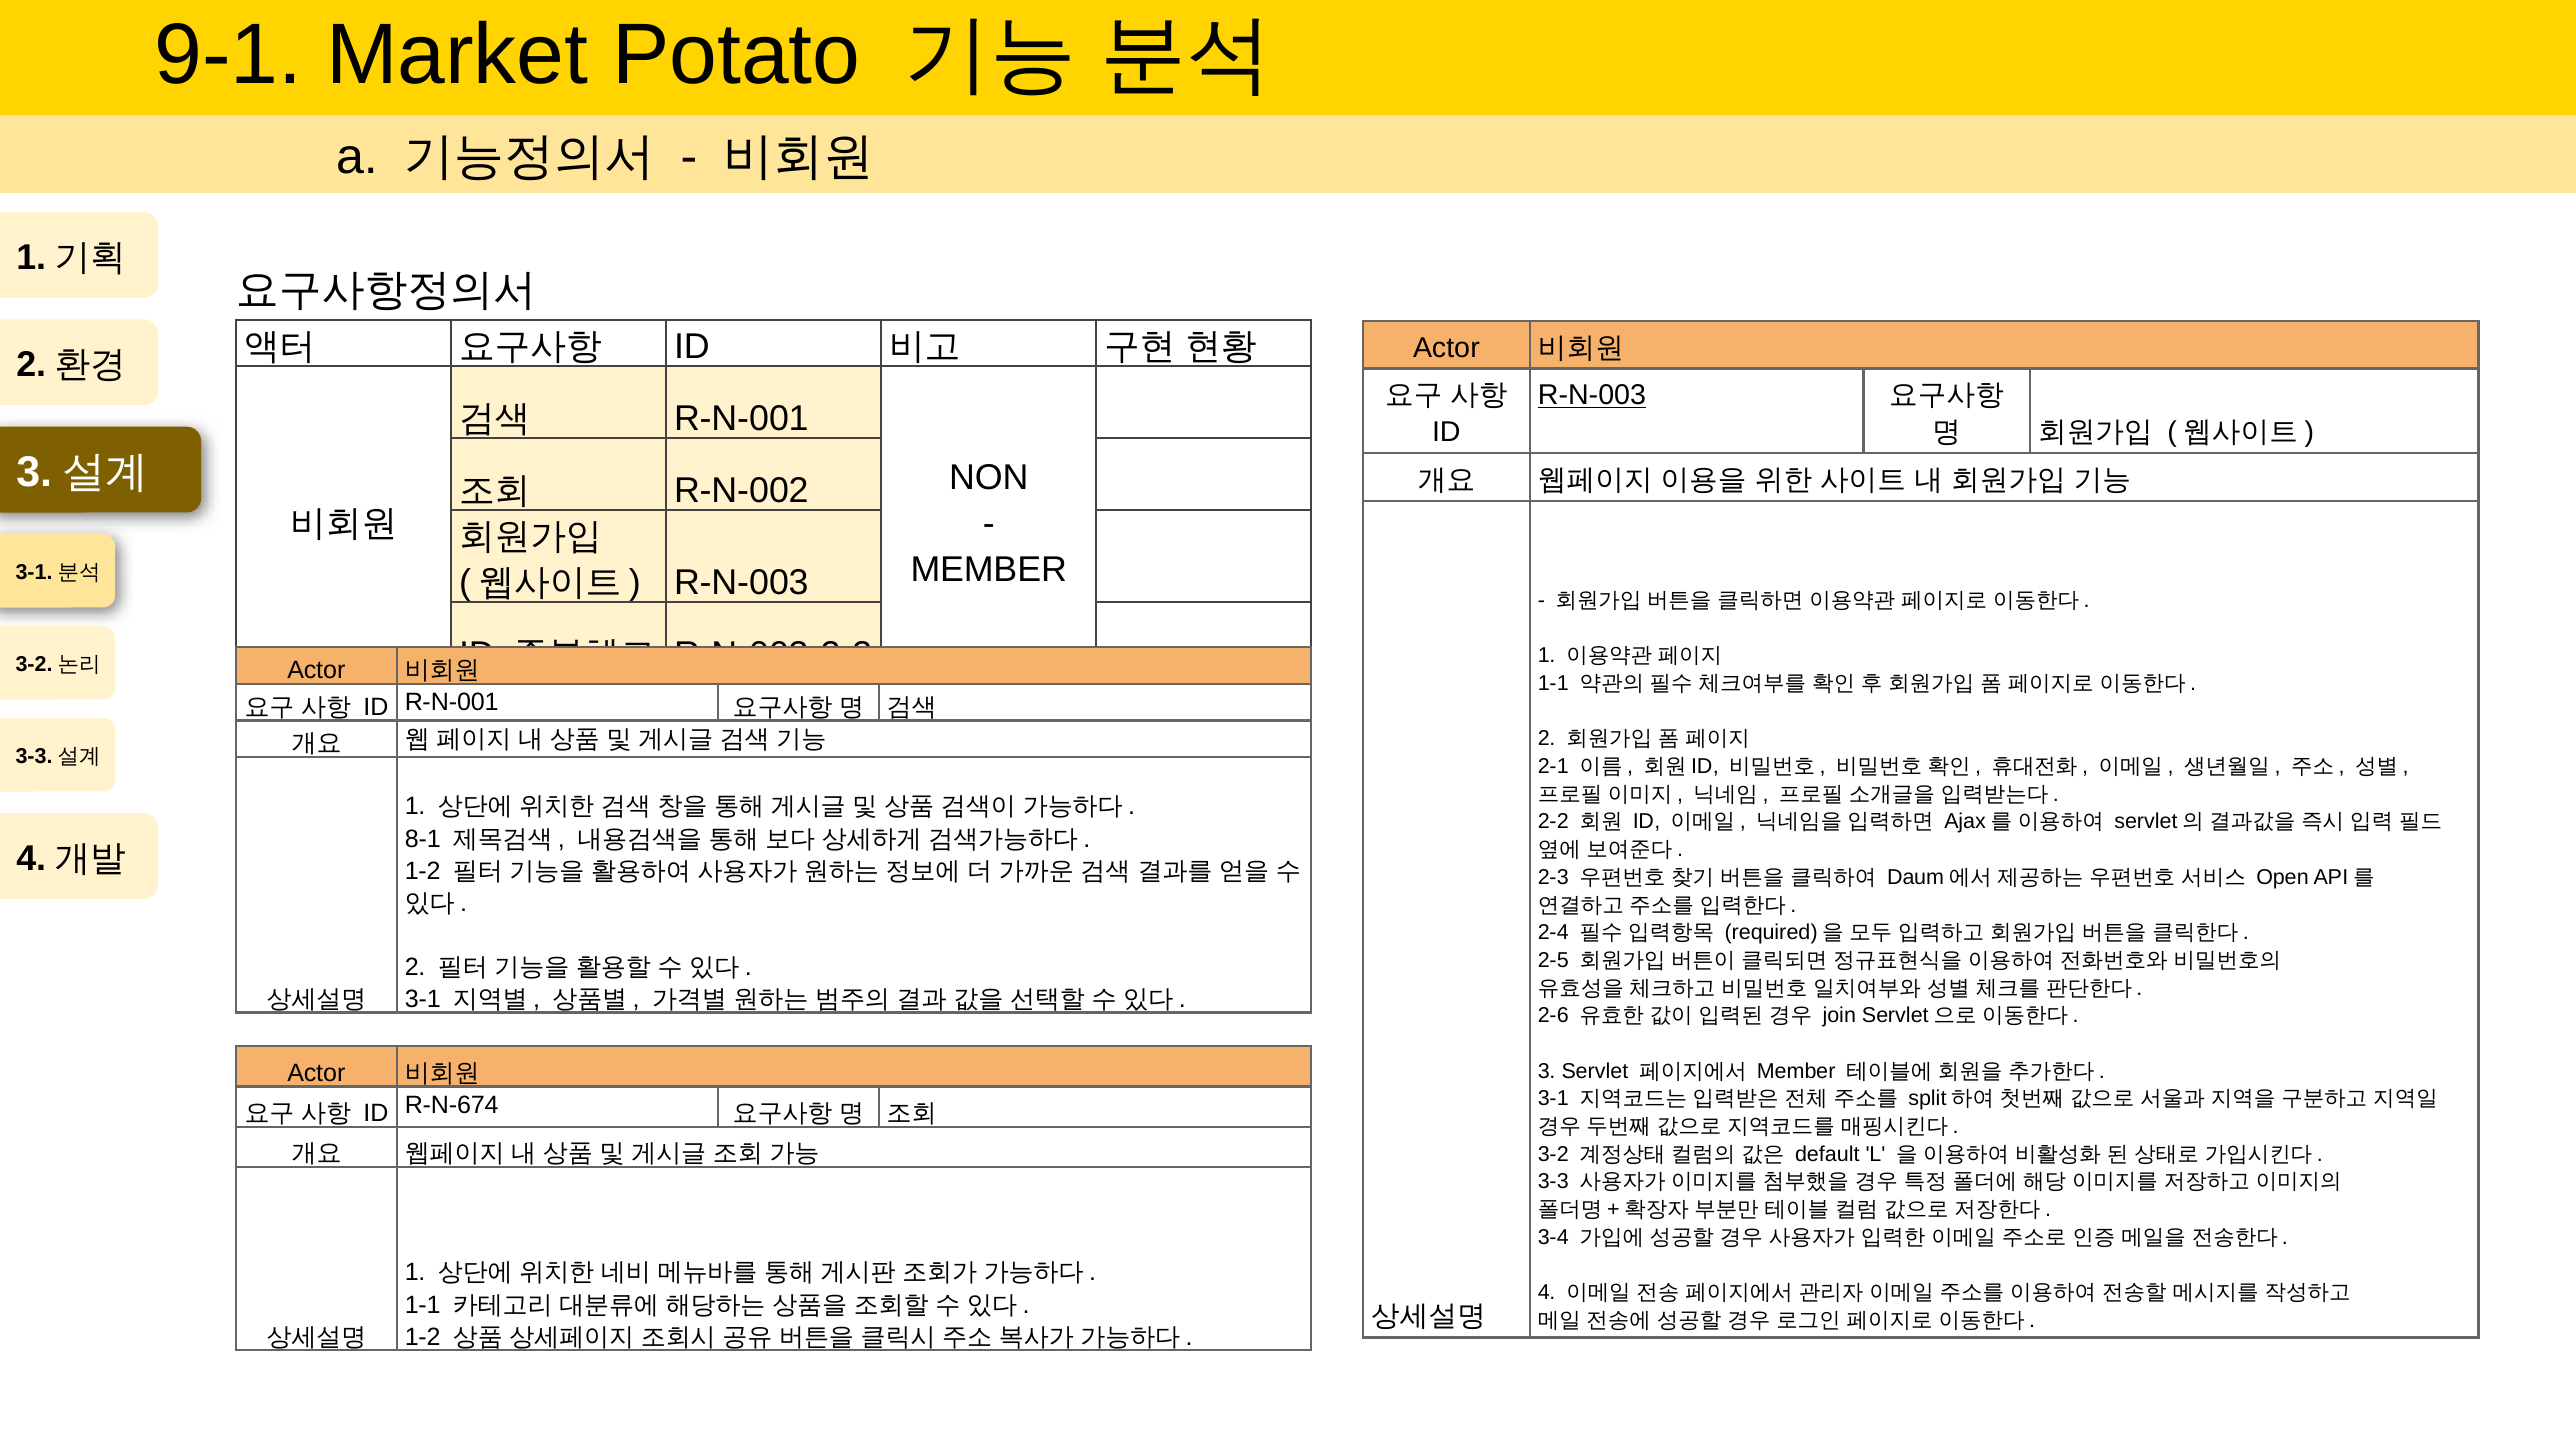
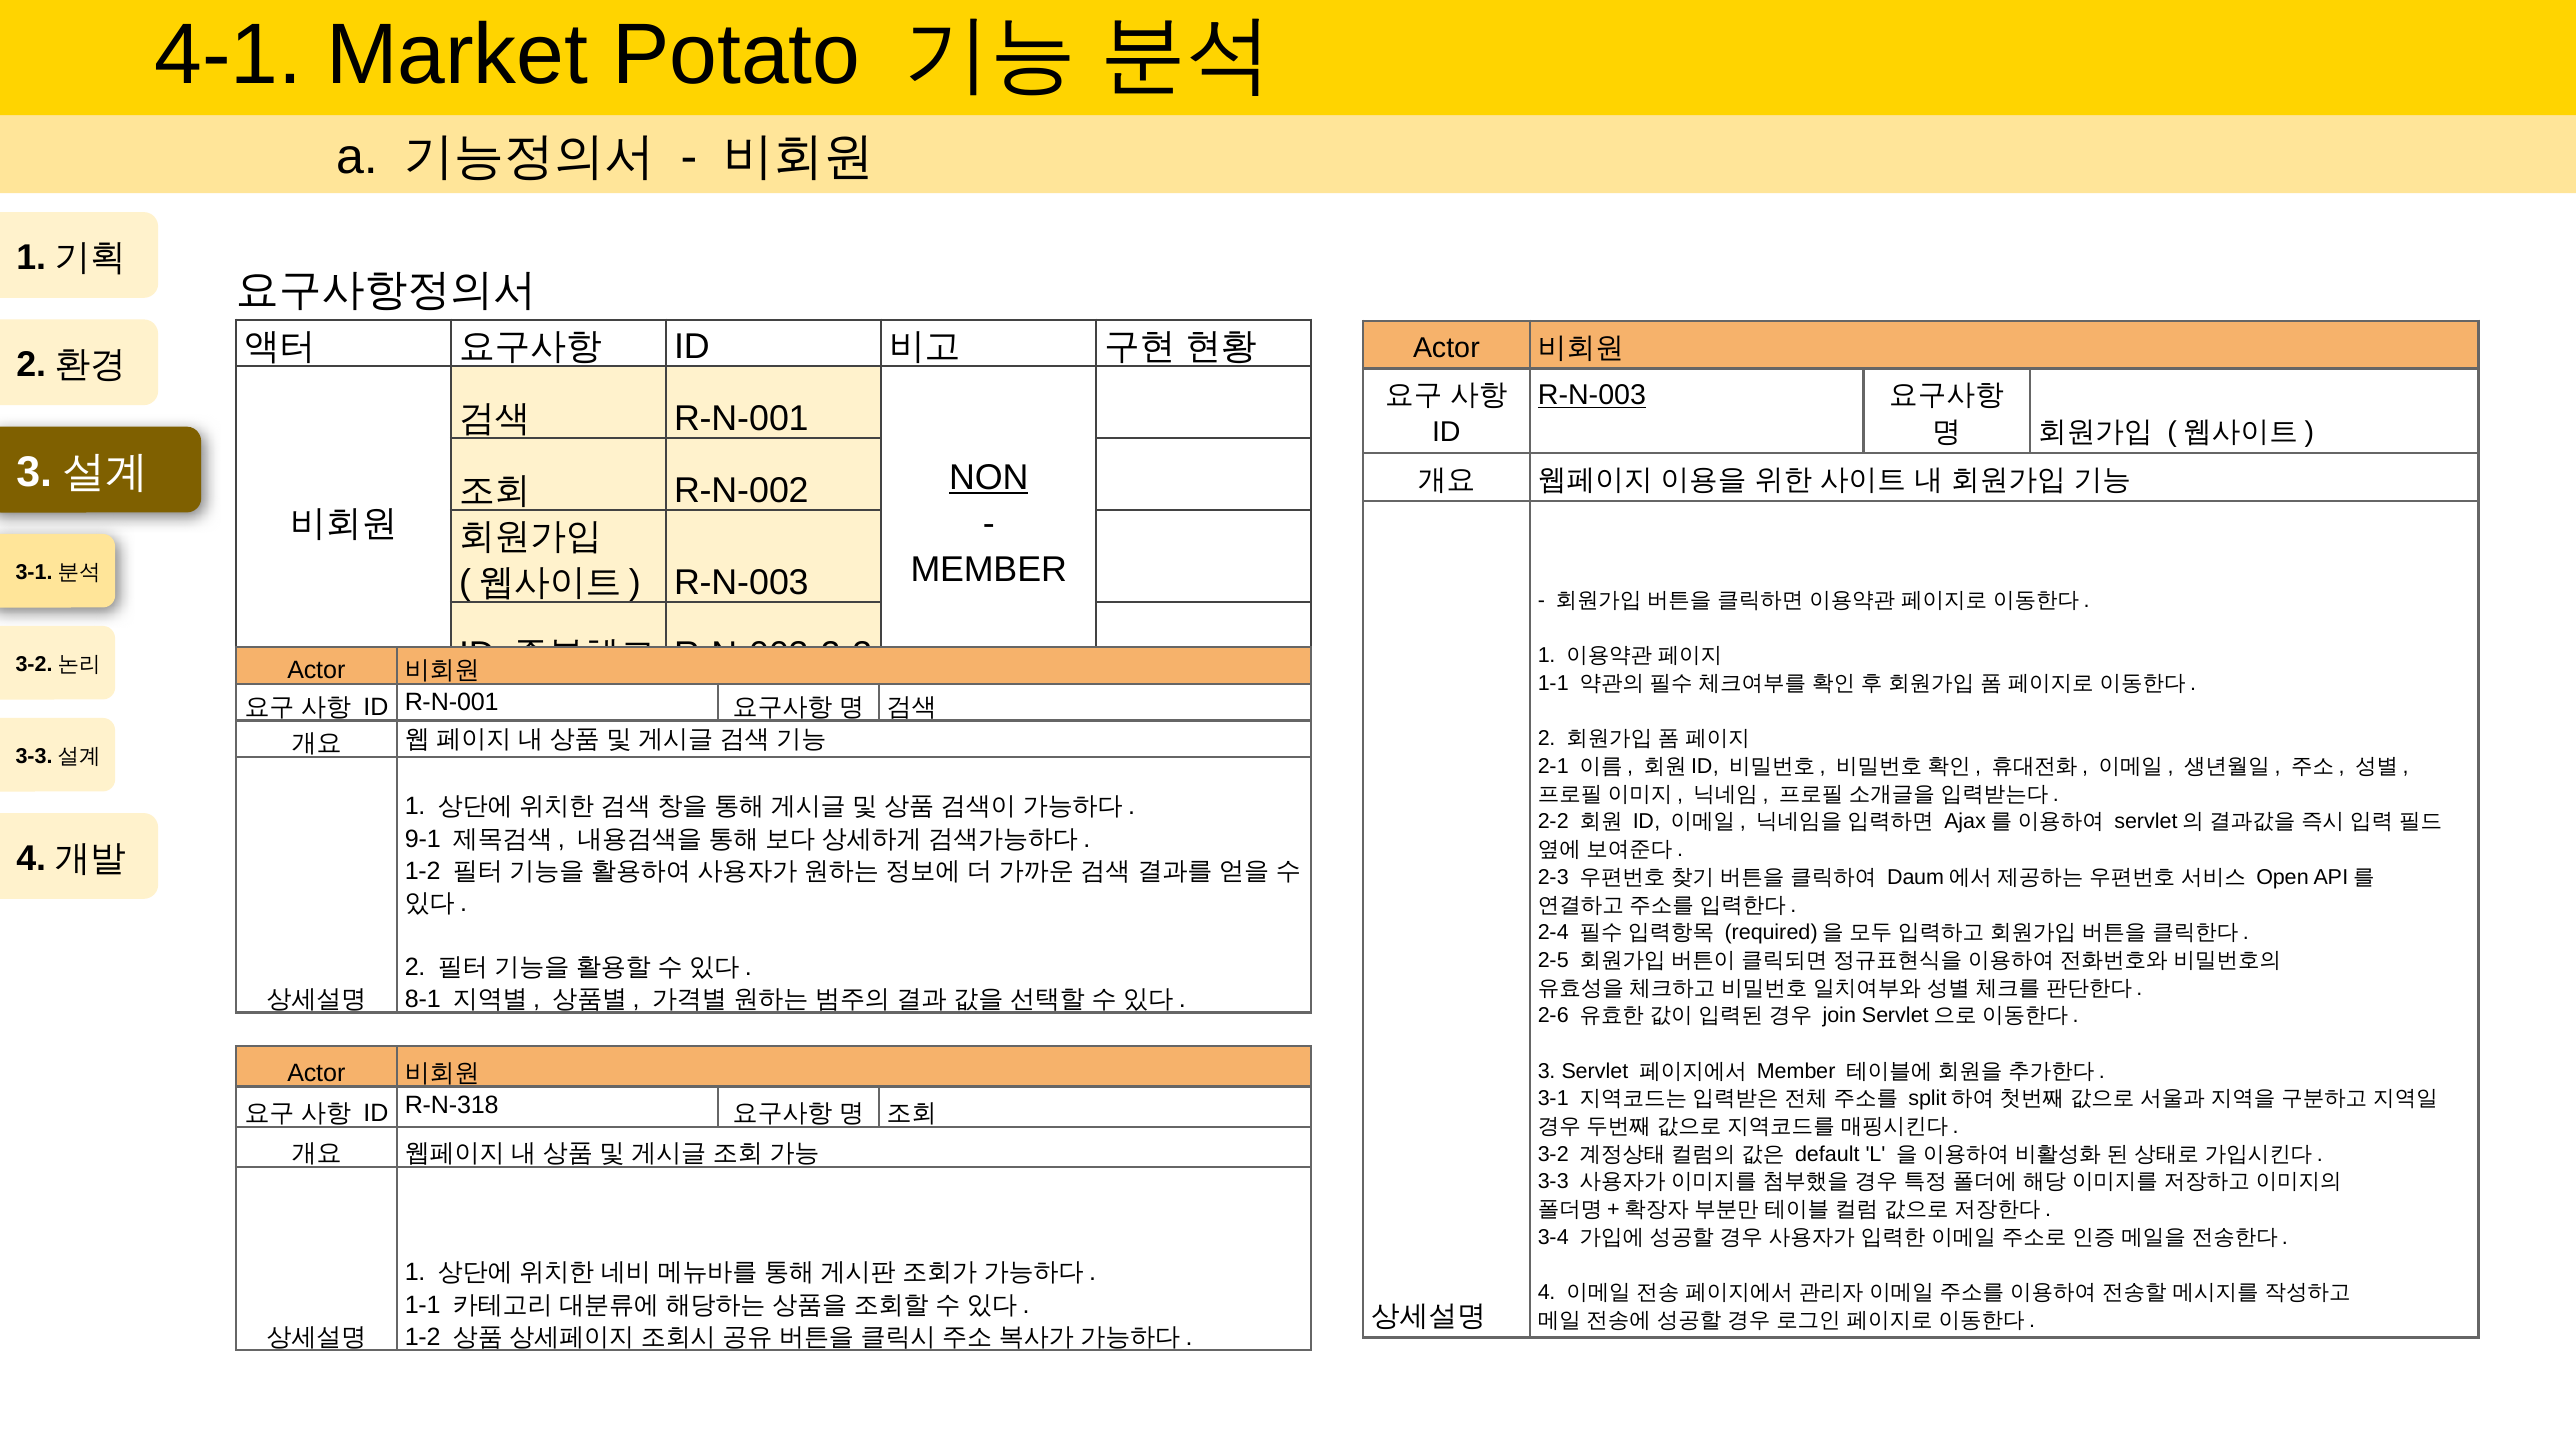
9-1: 9-1 -> 4-1 (228, 56)
NON underline: none -> present (989, 478)
8-1: 8-1 -> 9-1 (423, 839)
3-1: 3-1 -> 8-1 (423, 999)
R-N-674: R-N-674 -> R-N-318 (452, 1105)
